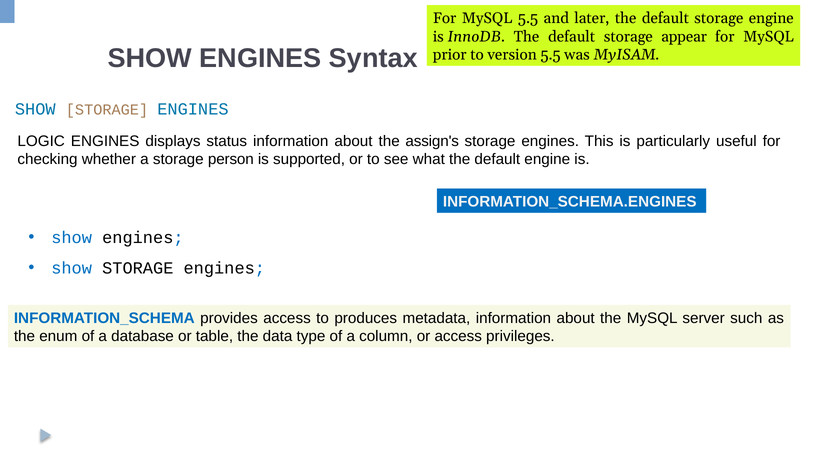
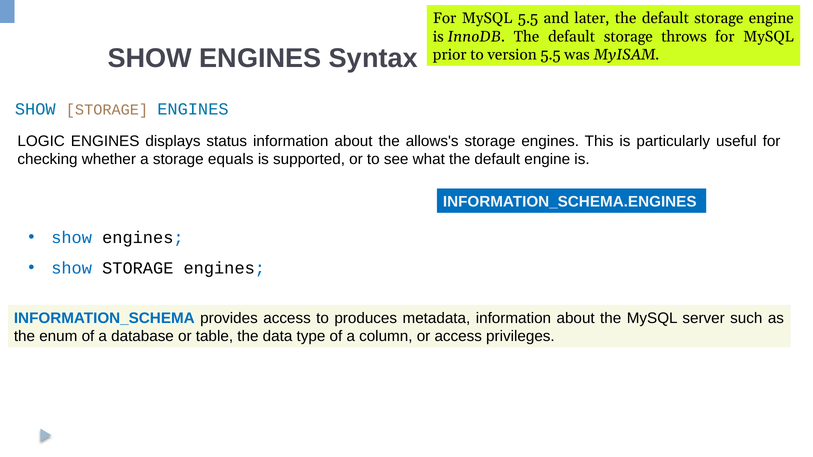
appear: appear -> throws (684, 37)
assign's: assign's -> allows's (432, 141)
person: person -> equals (231, 159)
